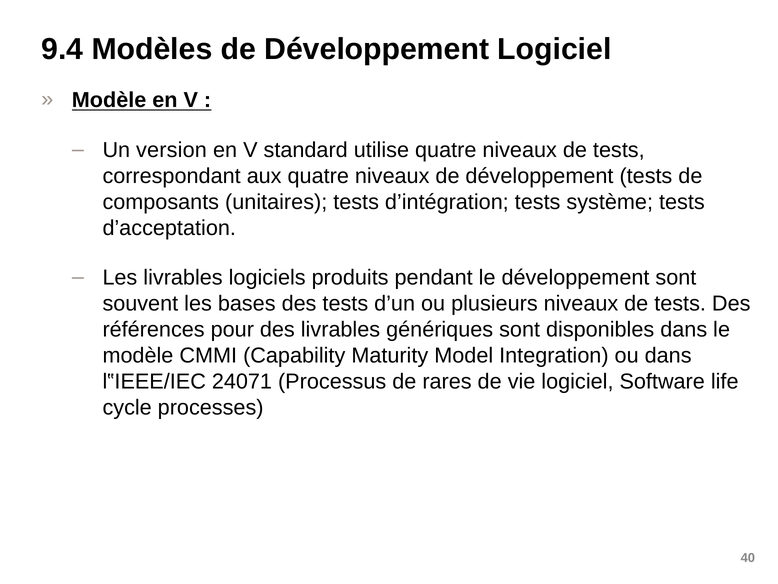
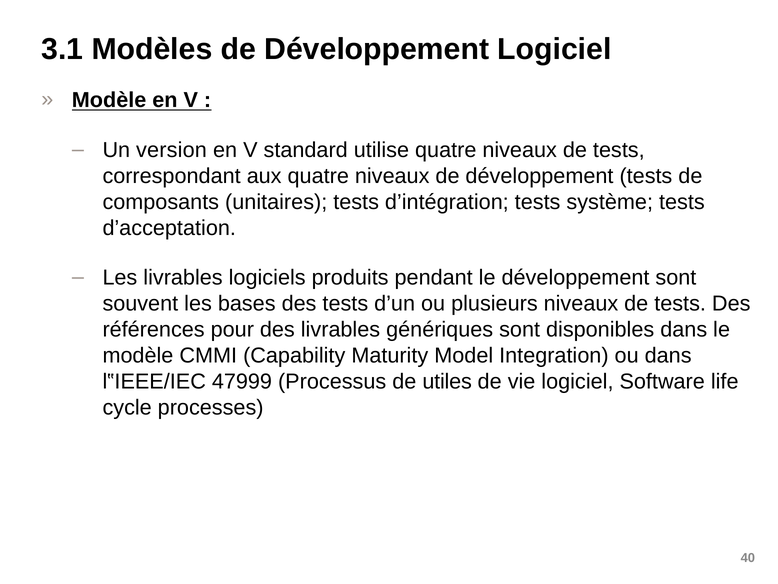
9.4: 9.4 -> 3.1 (62, 49)
24071: 24071 -> 47999 (242, 381)
rares: rares -> utiles (447, 381)
